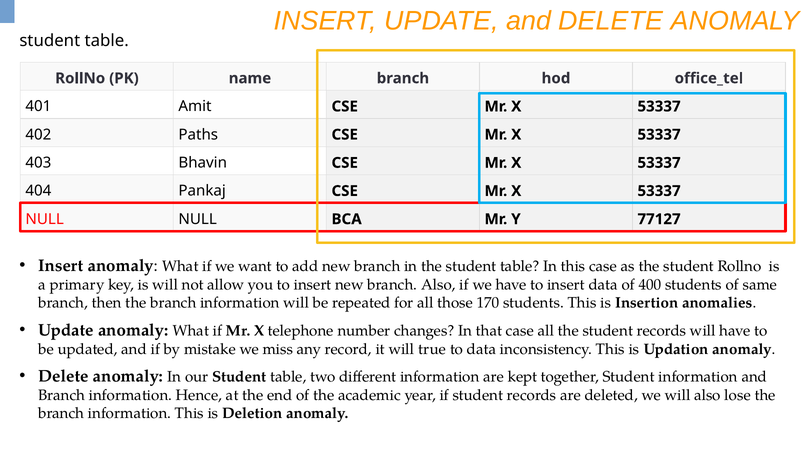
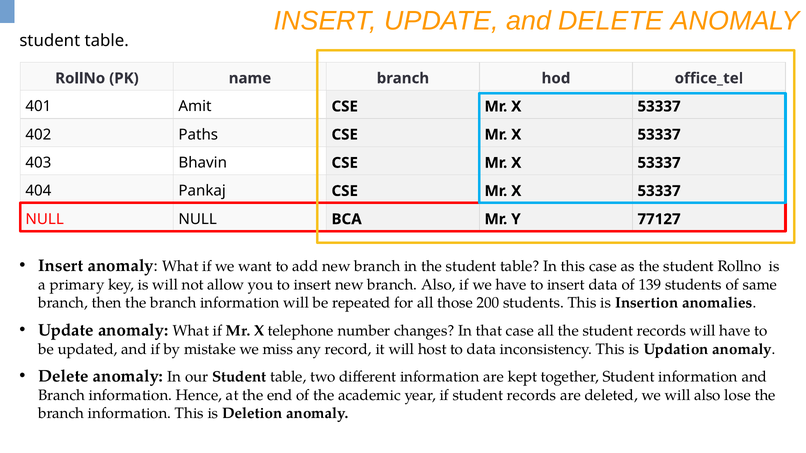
400: 400 -> 139 (650, 285)
170: 170 -> 200 (488, 303)
true: true -> host (432, 349)
